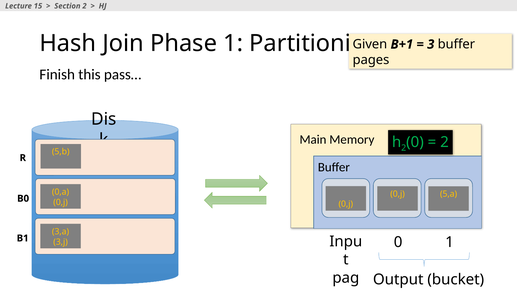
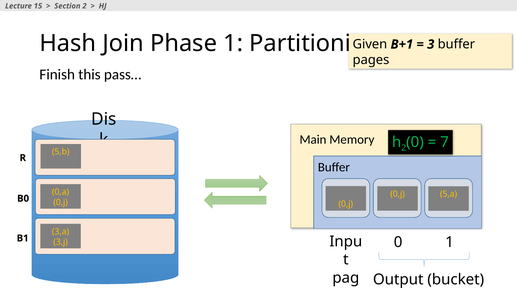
2: 2 -> 7 (444, 142)
